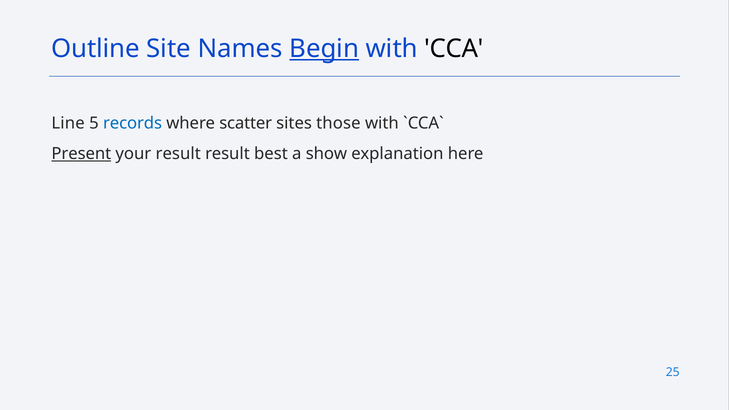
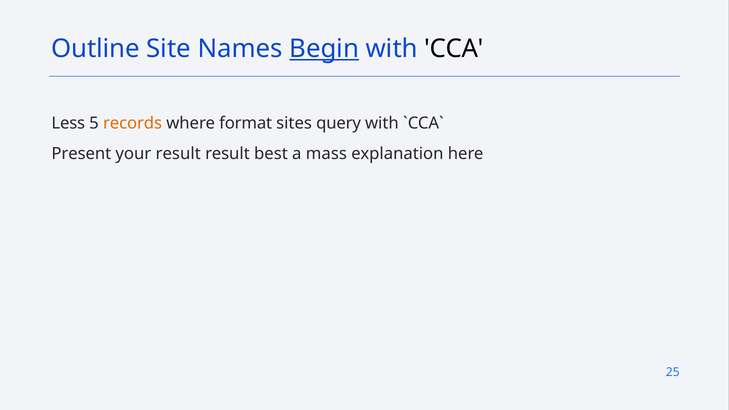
Line: Line -> Less (68, 123)
records colour: blue -> orange (133, 123)
scatter: scatter -> format (246, 123)
those: those -> query (339, 123)
Present underline: present -> none (81, 154)
show: show -> mass (326, 154)
